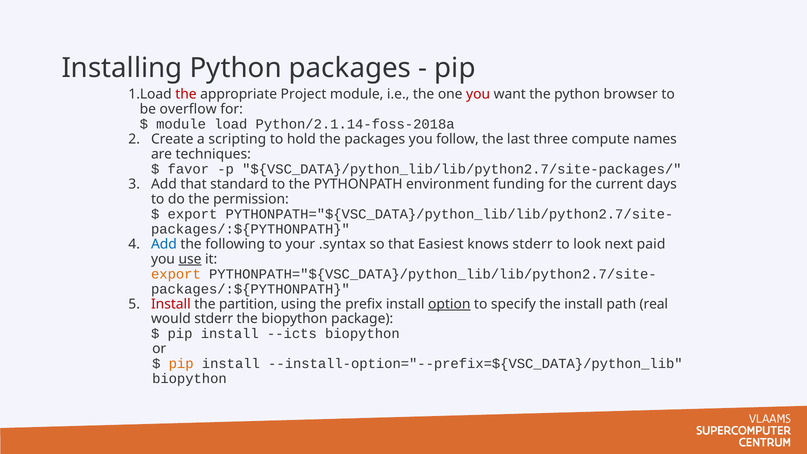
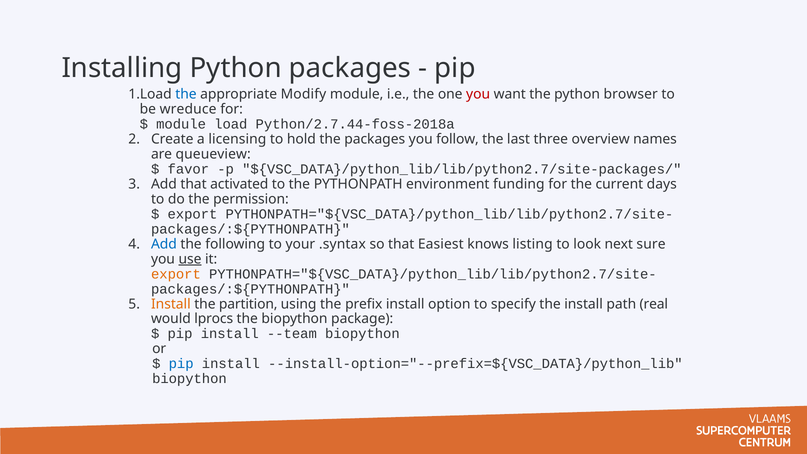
the colour: red -> blue (186, 94)
Project: Project -> Modify (303, 94)
overflow: overflow -> wreduce (188, 109)
Python/2.1.14-foss-2018a: Python/2.1.14-foss-2018a -> Python/2.7.44-foss-2018a (355, 124)
scripting: scripting -> licensing (237, 139)
compute: compute -> overview (601, 139)
techniques: techniques -> queueview (213, 154)
standard: standard -> activated (239, 184)
knows stderr: stderr -> listing (533, 244)
paid: paid -> sure (651, 244)
Install colour: red -> orange (171, 304)
option underline: present -> none (449, 304)
would stderr: stderr -> lprocs (214, 319)
--icts: --icts -> --team (292, 334)
pip colour: orange -> blue (181, 364)
